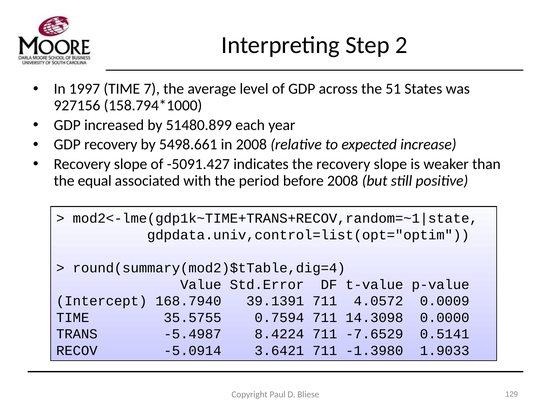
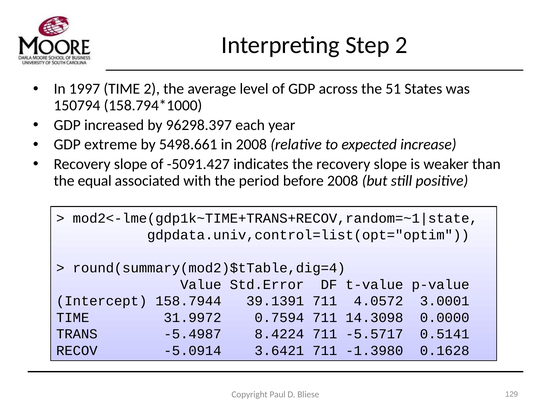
TIME 7: 7 -> 2 (152, 89)
927156: 927156 -> 150794 (77, 106)
51480.899: 51480.899 -> 96298.397 (199, 125)
GDP recovery: recovery -> extreme (111, 145)
168.7940: 168.7940 -> 158.7944 (188, 301)
0.0009: 0.0009 -> 3.0001 (445, 301)
35.5755: 35.5755 -> 31.9972 (193, 318)
-7.6529: -7.6529 -> -5.5717 (374, 334)
1.9033: 1.9033 -> 0.1628 (445, 351)
